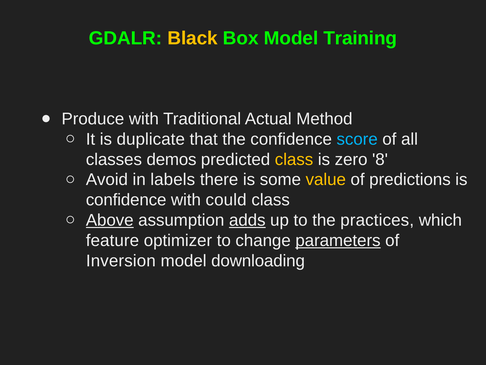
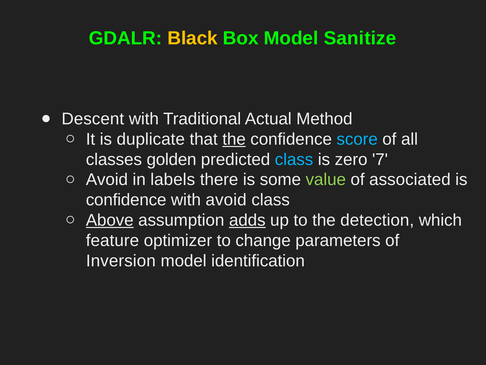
Training: Training -> Sanitize (360, 38)
Produce: Produce -> Descent (93, 119)
the underline: none -> present (234, 139)
demos: demos -> golden (172, 159)
class colour: yellow -> light blue (294, 159)
8: 8 -> 7 (380, 159)
value colour: yellow -> light green (326, 179)
predictions: predictions -> associated (410, 179)
with could: could -> avoid (226, 200)
practices: practices -> detection (377, 220)
parameters underline: present -> none (338, 240)
downloading: downloading -> identification (258, 260)
